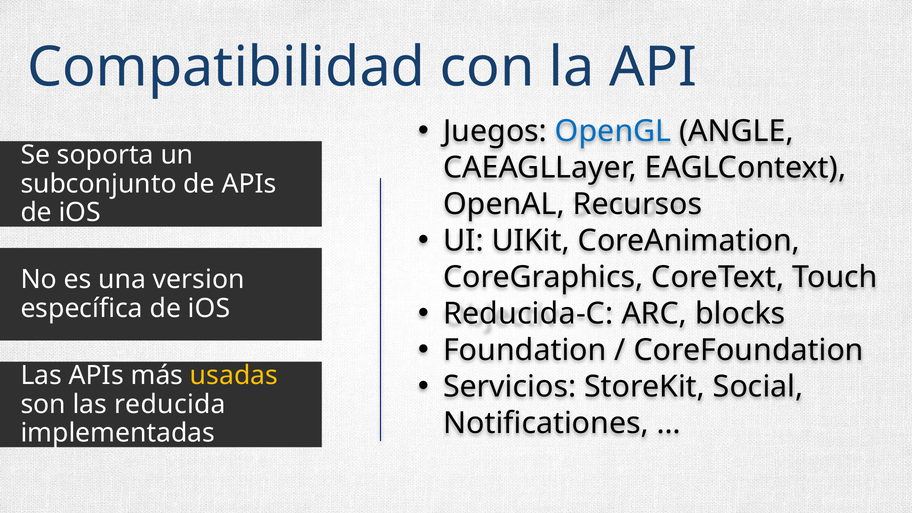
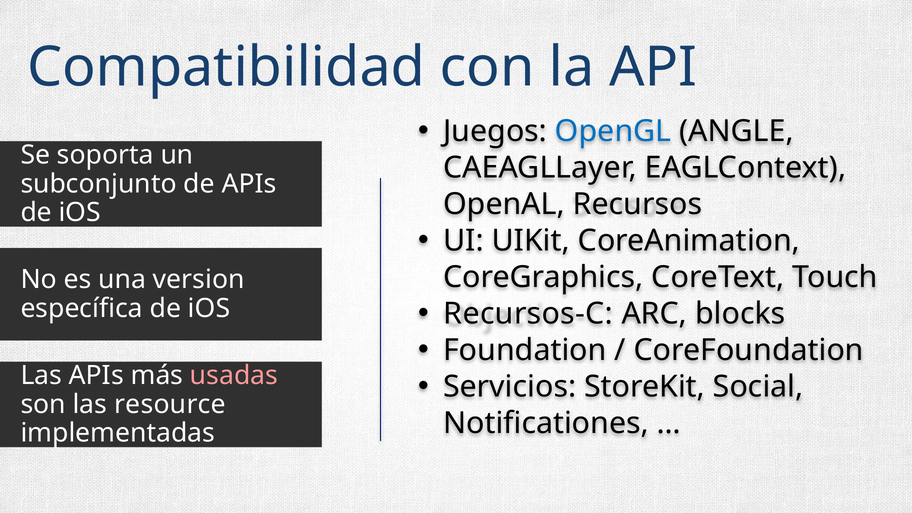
Reducida-C: Reducida-C -> Recursos-C (528, 314)
usadas colour: yellow -> pink (234, 376)
reducida: reducida -> resource (170, 404)
